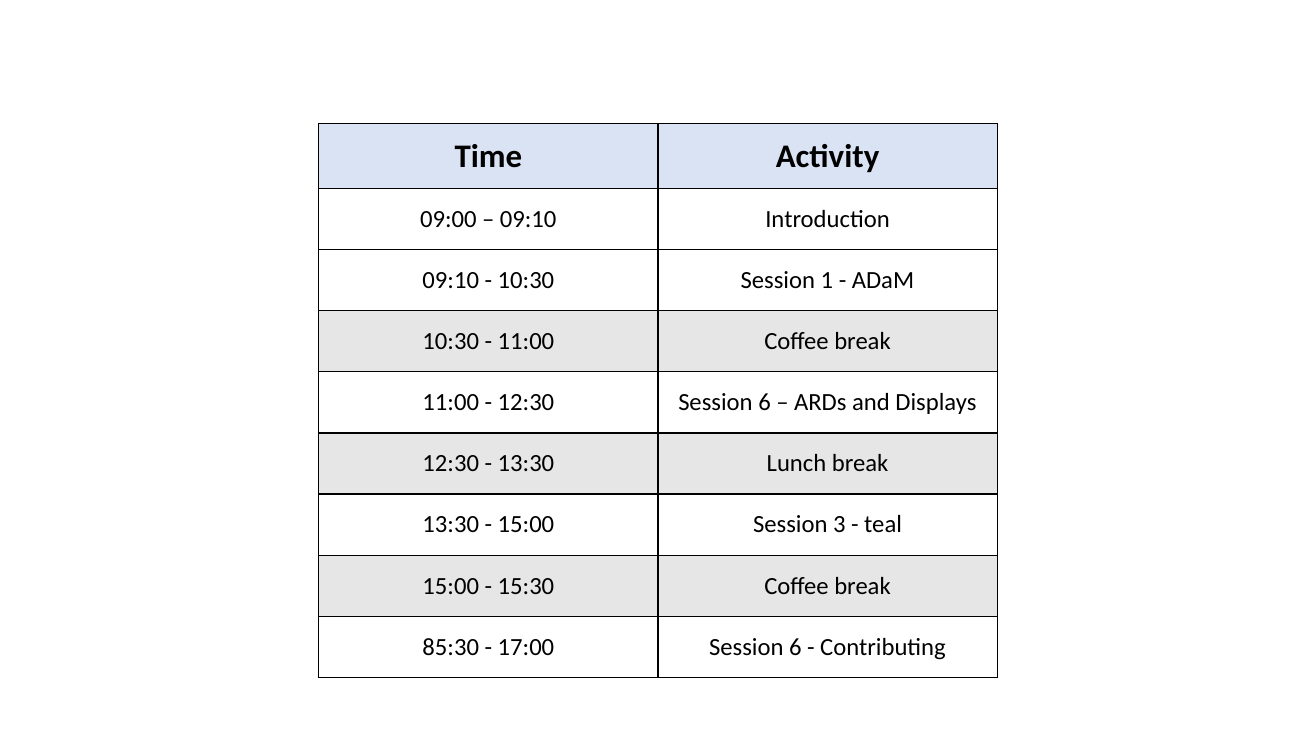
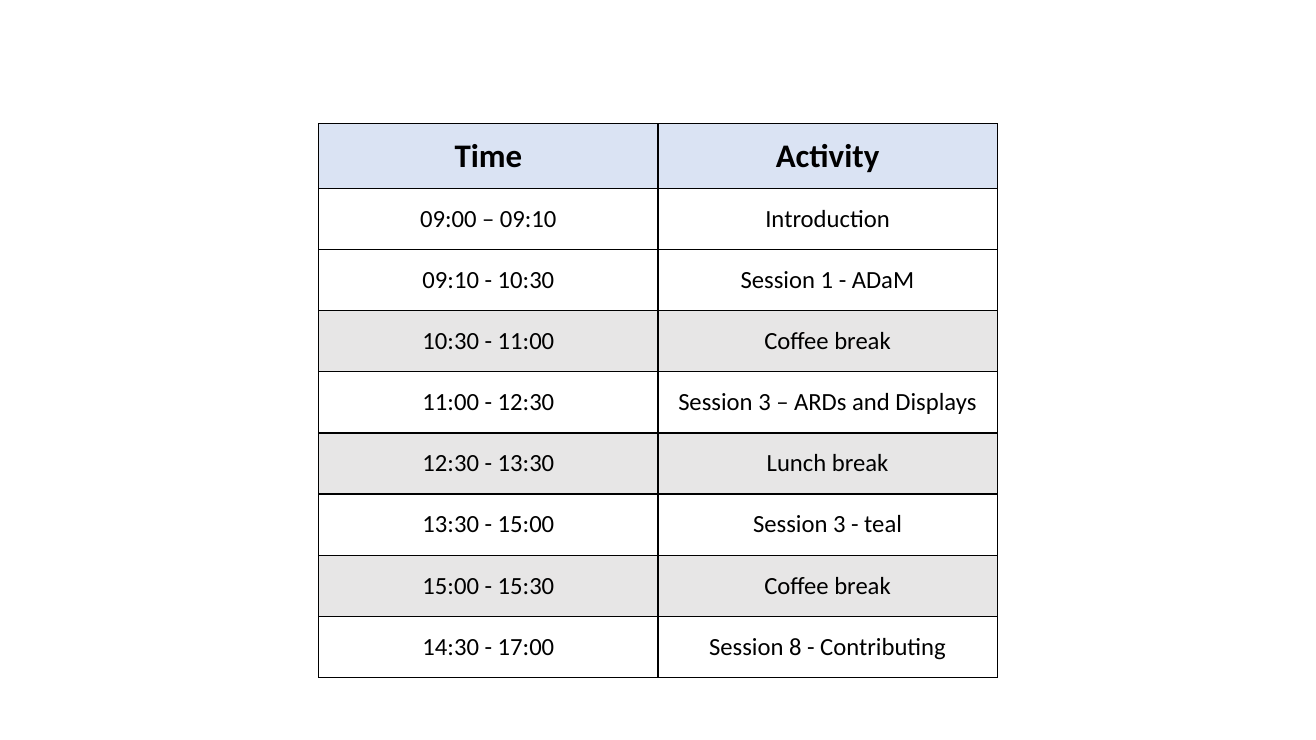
12:30 Session 6: 6 -> 3 (765, 403)
85:30: 85:30 -> 14:30 (451, 647)
17:00 Session 6: 6 -> 8 (795, 647)
